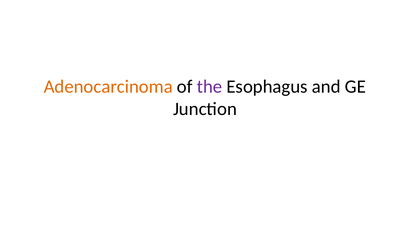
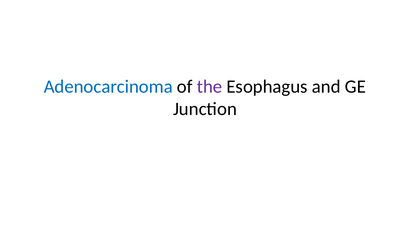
Adenocarcinoma colour: orange -> blue (108, 86)
